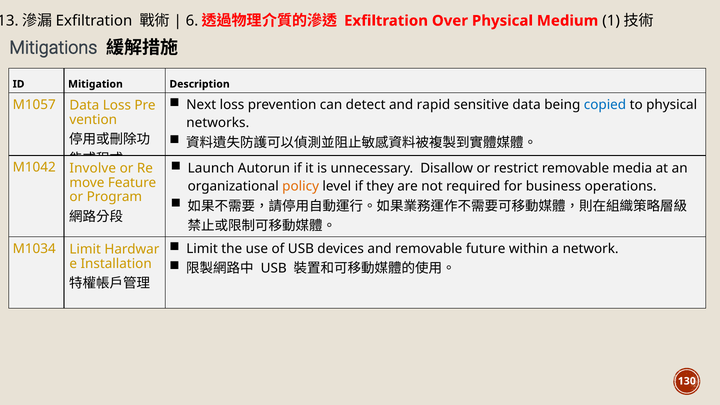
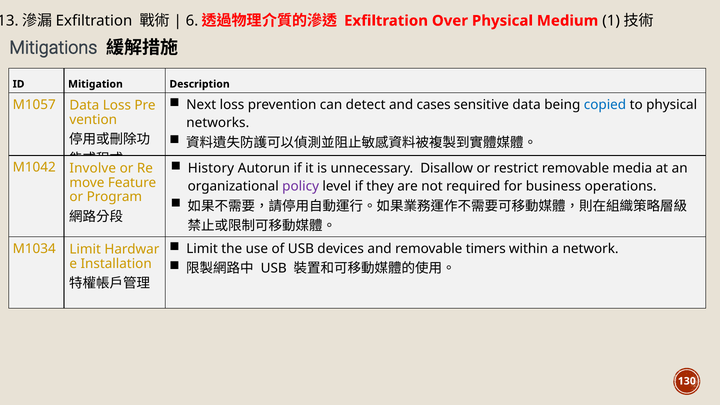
rapid: rapid -> cases (434, 105)
Launch: Launch -> History (211, 168)
policy colour: orange -> purple (301, 187)
future: future -> timers (486, 249)
